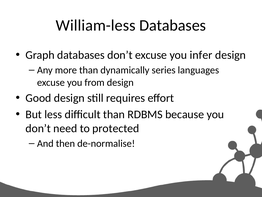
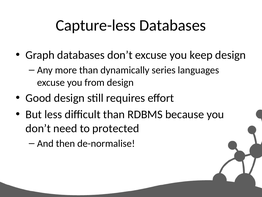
William-less: William-less -> Capture-less (96, 25)
infer: infer -> keep (201, 55)
